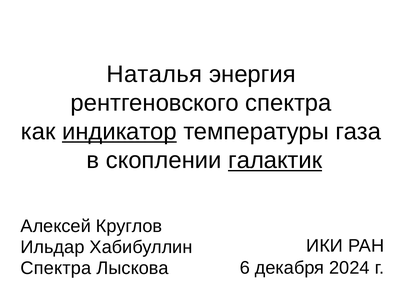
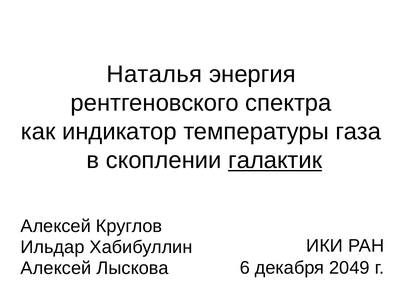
индикатор underline: present -> none (119, 132)
2024: 2024 -> 2049 (349, 268)
Спектра: Спектра -> Алексей (56, 268)
